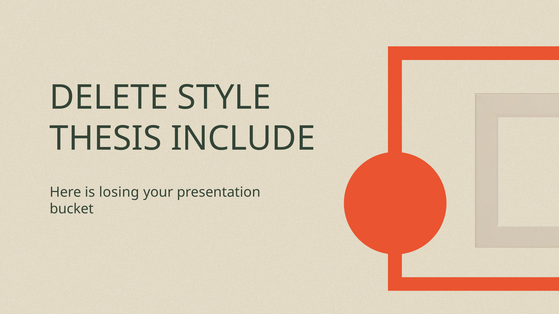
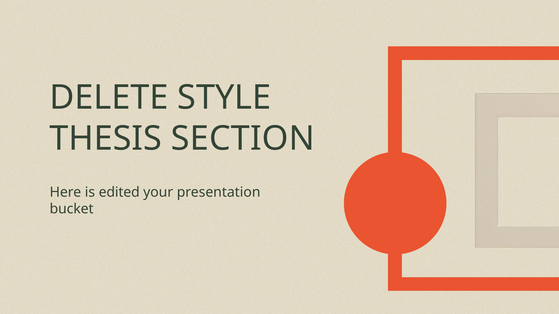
INCLUDE: INCLUDE -> SECTION (243, 139)
losing: losing -> edited (119, 192)
